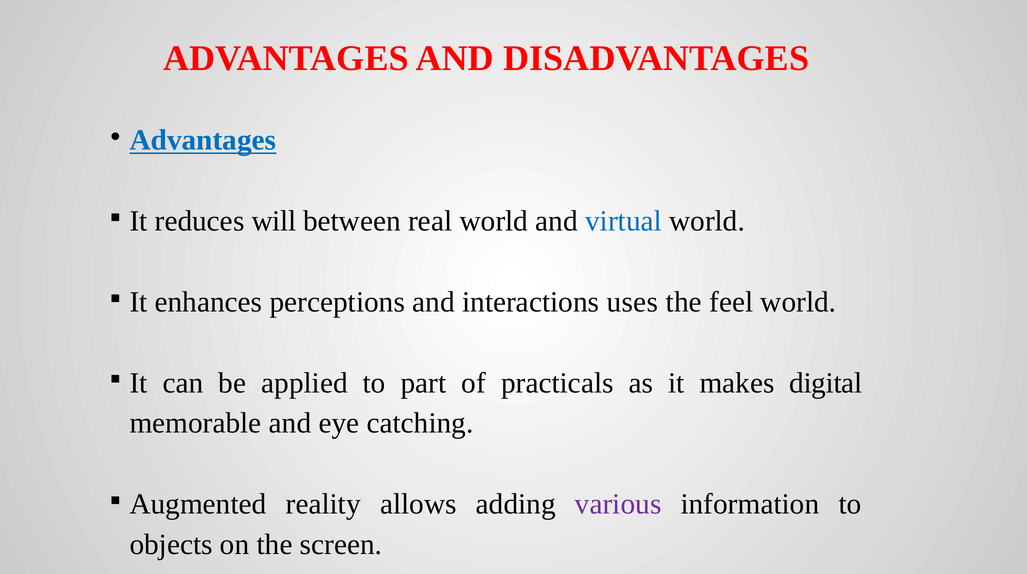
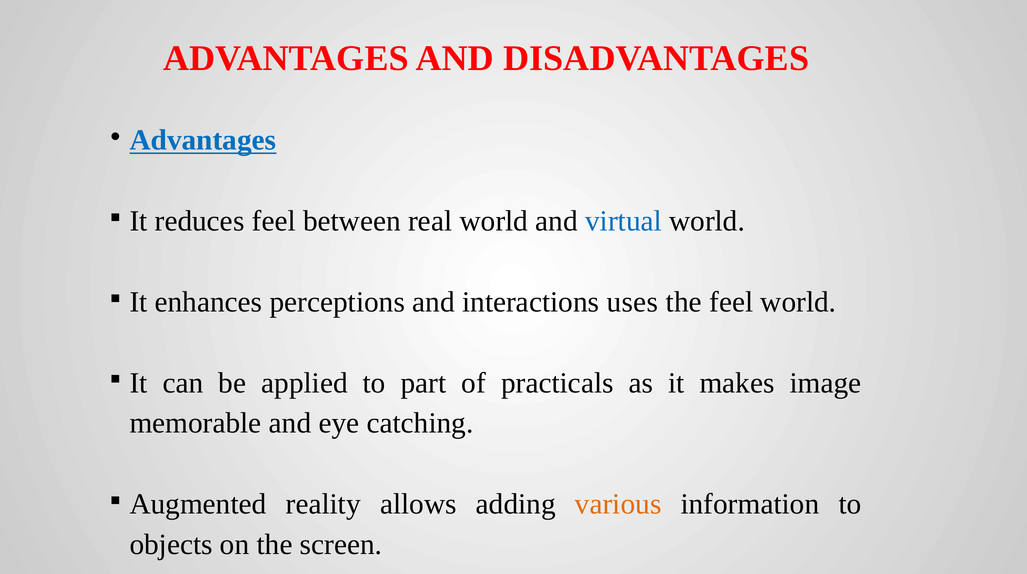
reduces will: will -> feel (274, 221)
digital: digital -> image (826, 383)
various colour: purple -> orange (618, 505)
